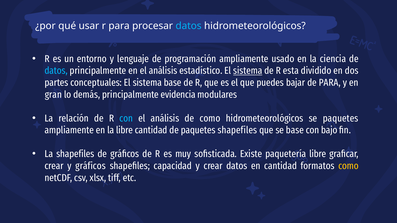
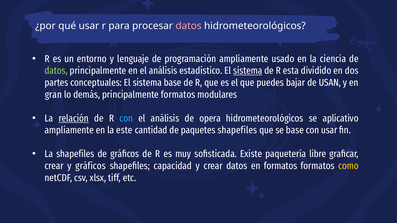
datos colour: light blue -> pink (189, 26)
datos colour: light blue -> light green (56, 71)
de PARA: PARA -> USAN (330, 83)
principalmente evidencia: evidencia -> formatos (178, 95)
relación underline: none -> present (74, 118)
de como: como -> opera (210, 118)
se paquetes: paquetes -> aplicativo (341, 118)
la libre: libre -> este (124, 130)
con bajo: bajo -> usar (329, 130)
en cantidad: cantidad -> formatos (281, 166)
